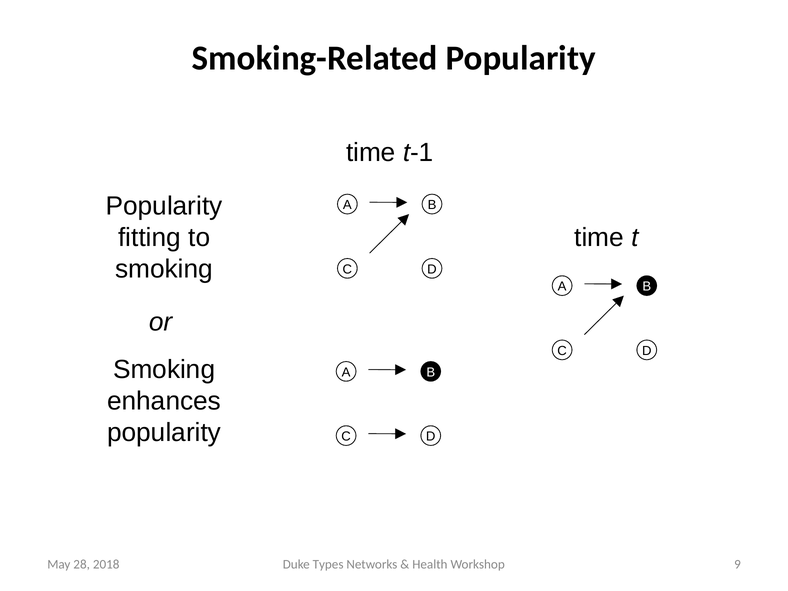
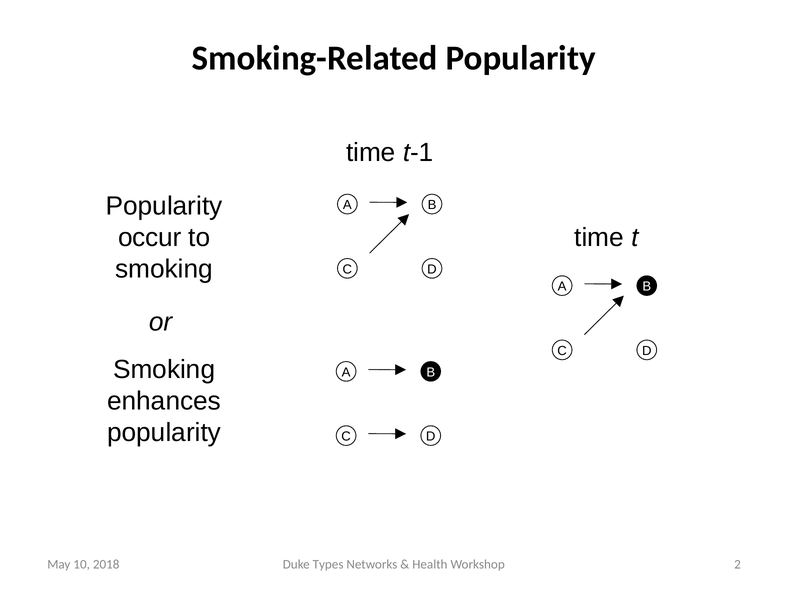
fitting: fitting -> occur (150, 237)
9: 9 -> 2 (737, 564)
28: 28 -> 10 (82, 564)
